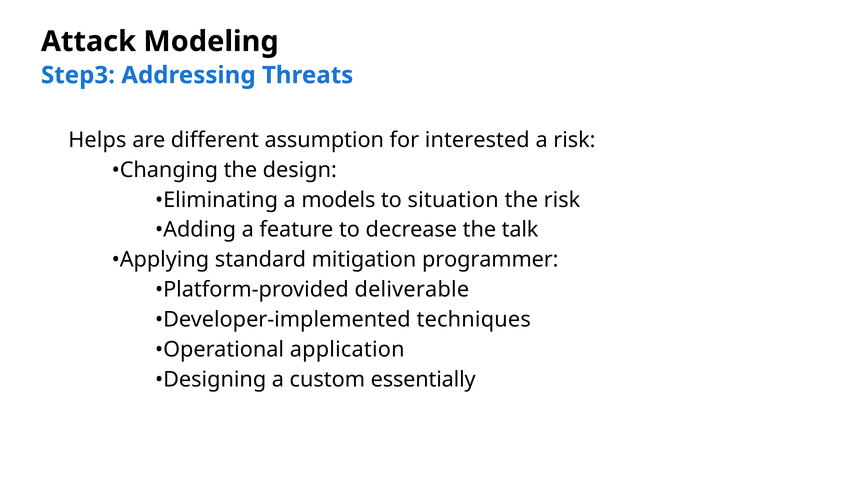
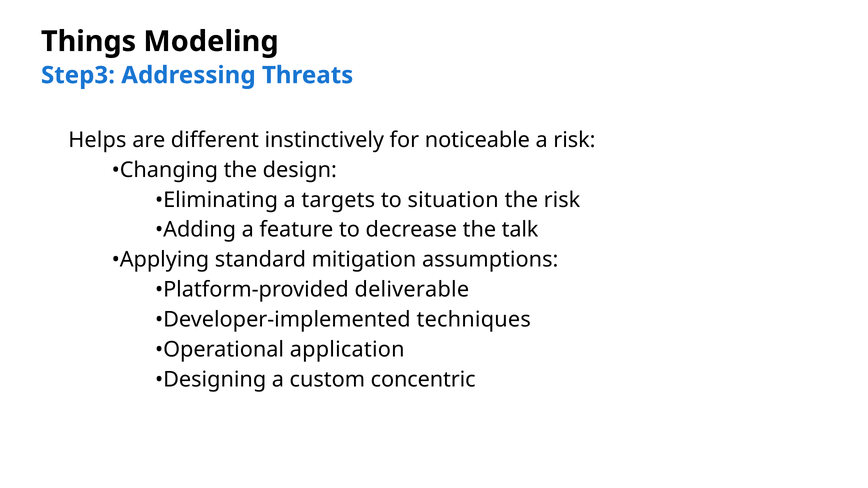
Attack: Attack -> Things (89, 42)
assumption: assumption -> instinctively (324, 140)
interested: interested -> noticeable (477, 140)
models: models -> targets (338, 200)
programmer: programmer -> assumptions (490, 260)
essentially: essentially -> concentric (423, 380)
